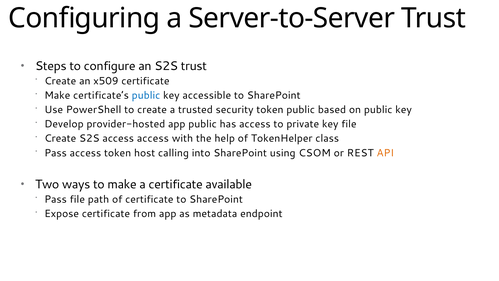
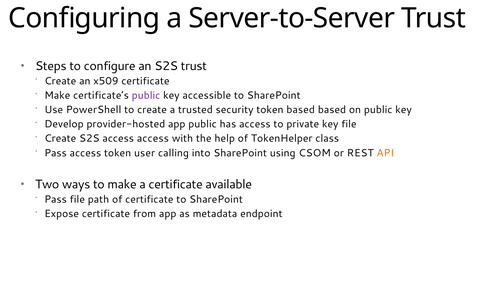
public colour: blue -> purple (146, 95)
token public: public -> based (301, 110)
host: host -> user (145, 153)
